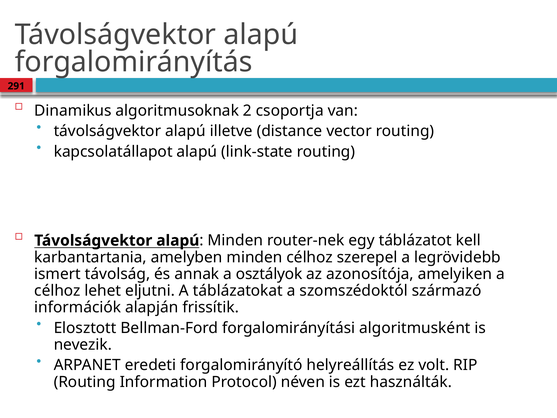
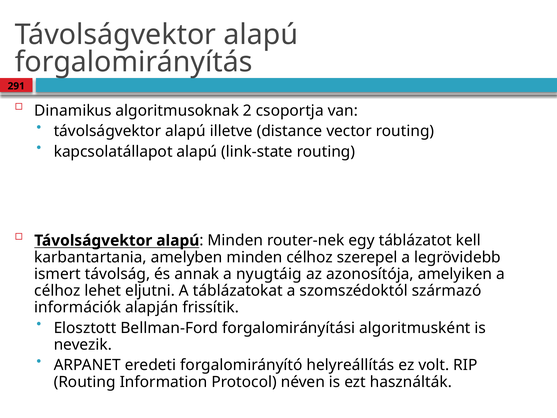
osztályok: osztályok -> nyugtáig (269, 274)
